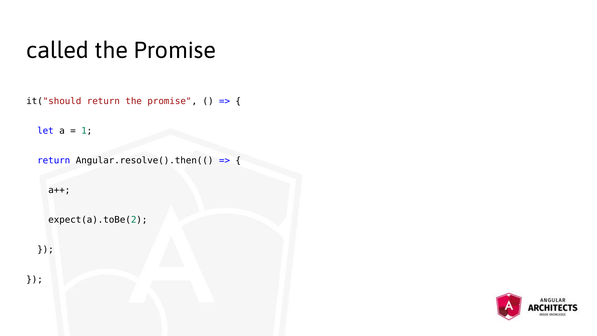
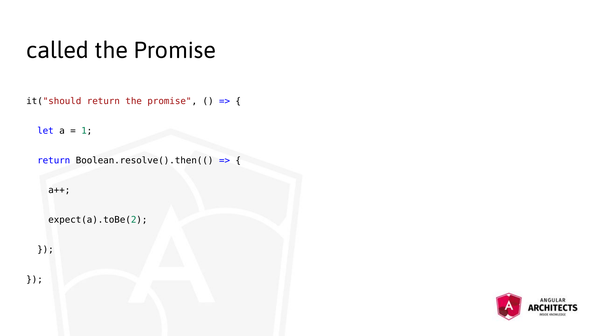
Angular.resolve().then((: Angular.resolve().then(( -> Boolean.resolve().then(( (145, 160)
